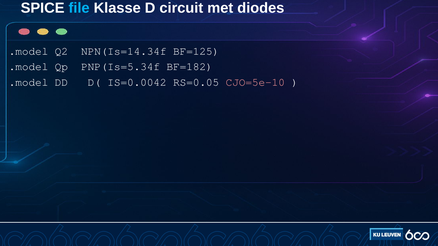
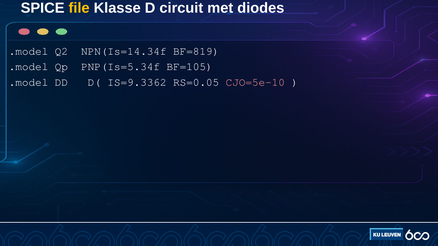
file colour: light blue -> yellow (79, 8)
BF=125: BF=125 -> BF=819 (196, 51)
BF=182: BF=182 -> BF=105 (190, 67)
IS=0.0042: IS=0.0042 -> IS=9.3362 (137, 82)
